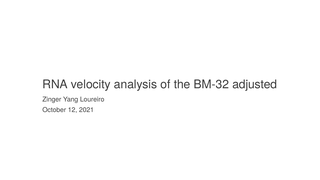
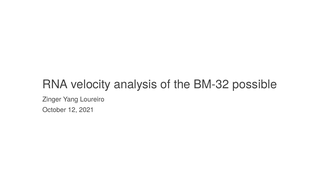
adjusted: adjusted -> possible (255, 84)
